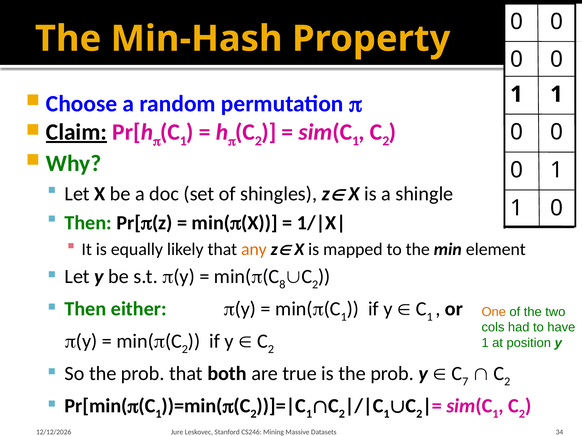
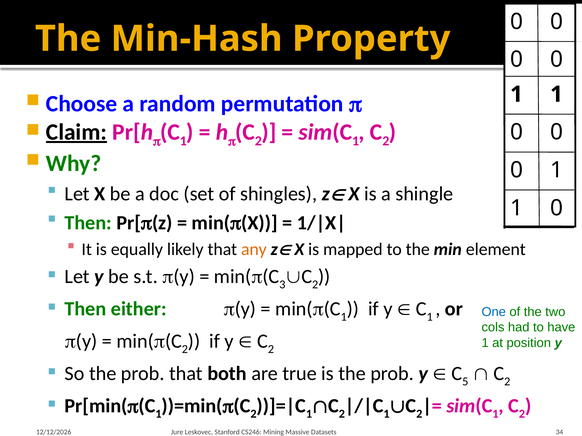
8: 8 -> 3 (282, 285)
One colour: orange -> blue (494, 312)
7: 7 -> 5 (465, 382)
